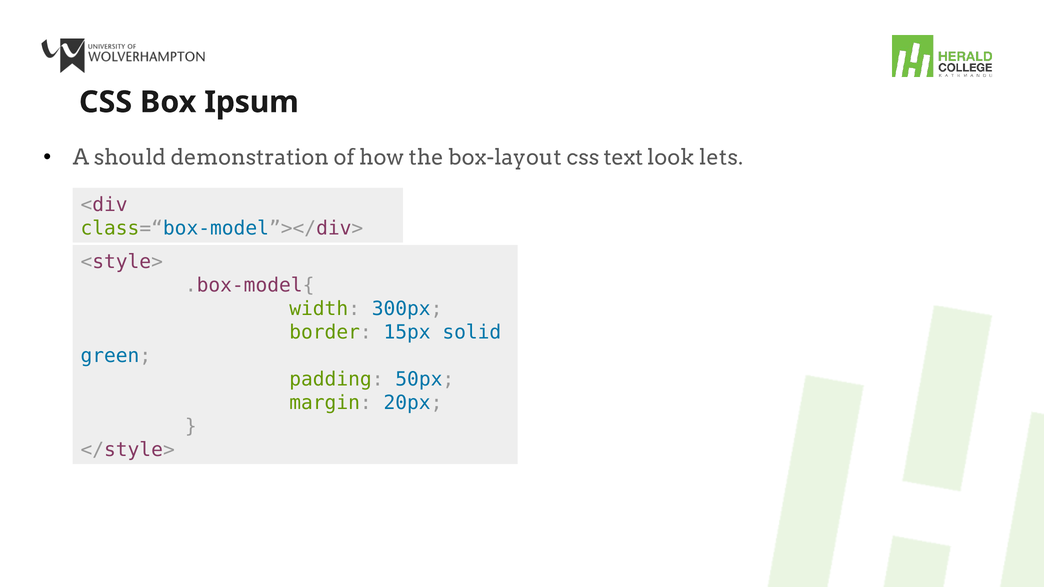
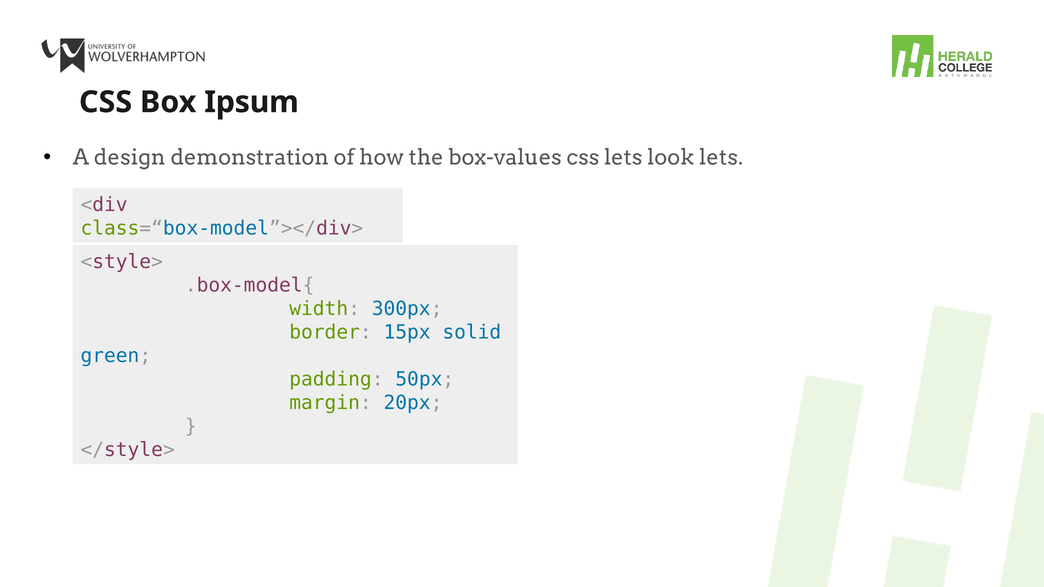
should: should -> design (130, 158)
box-layout: box-layout -> box-values (505, 158)
css text: text -> lets (623, 158)
